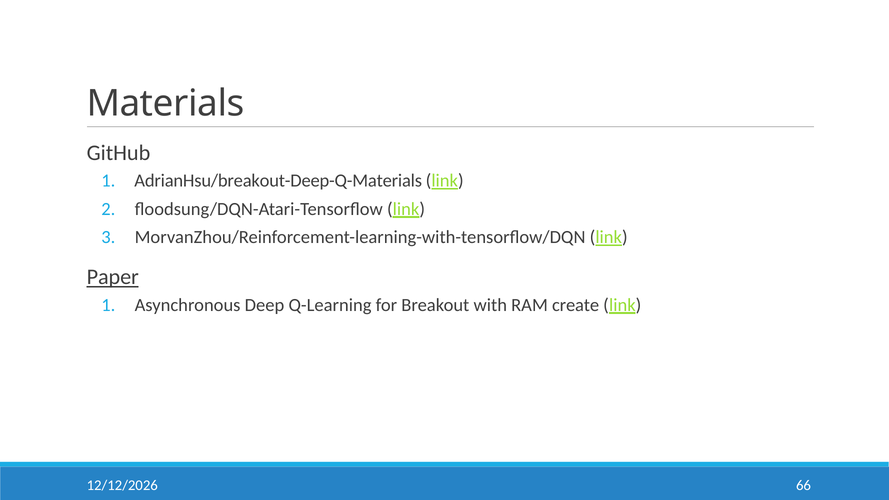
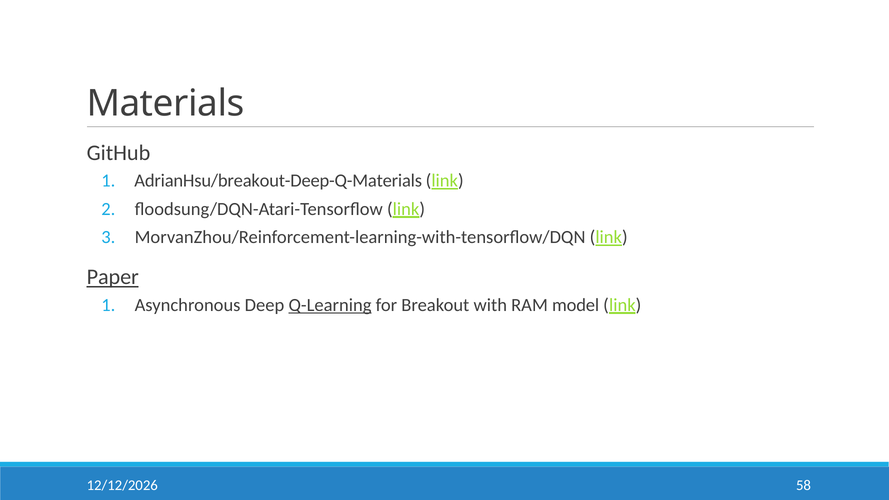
Q-Learning underline: none -> present (330, 305)
create: create -> model (576, 305)
66: 66 -> 58 (804, 485)
